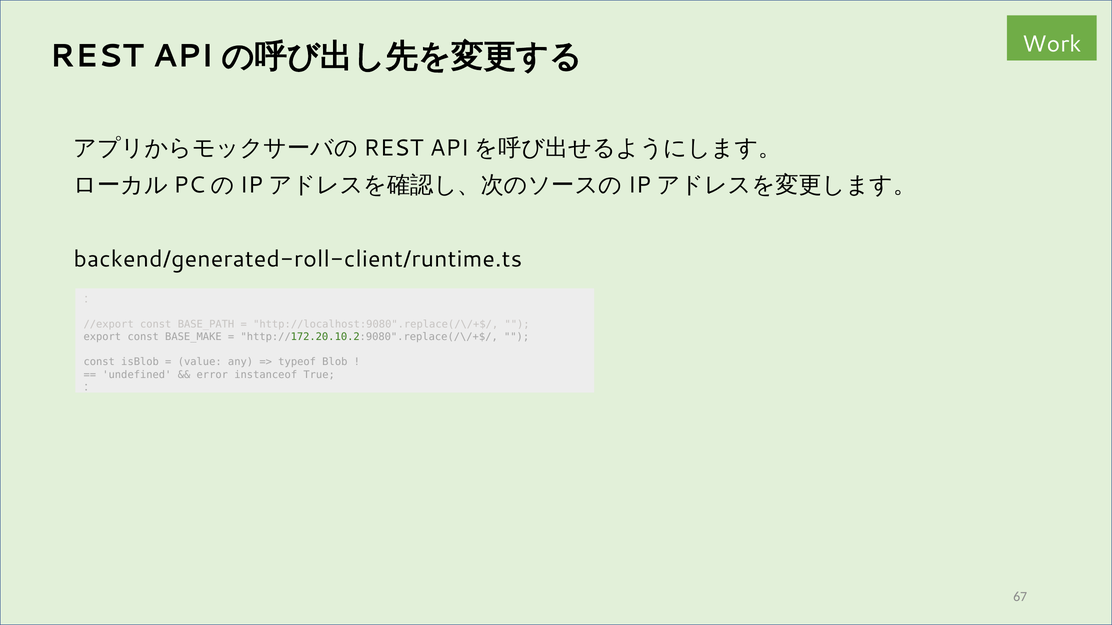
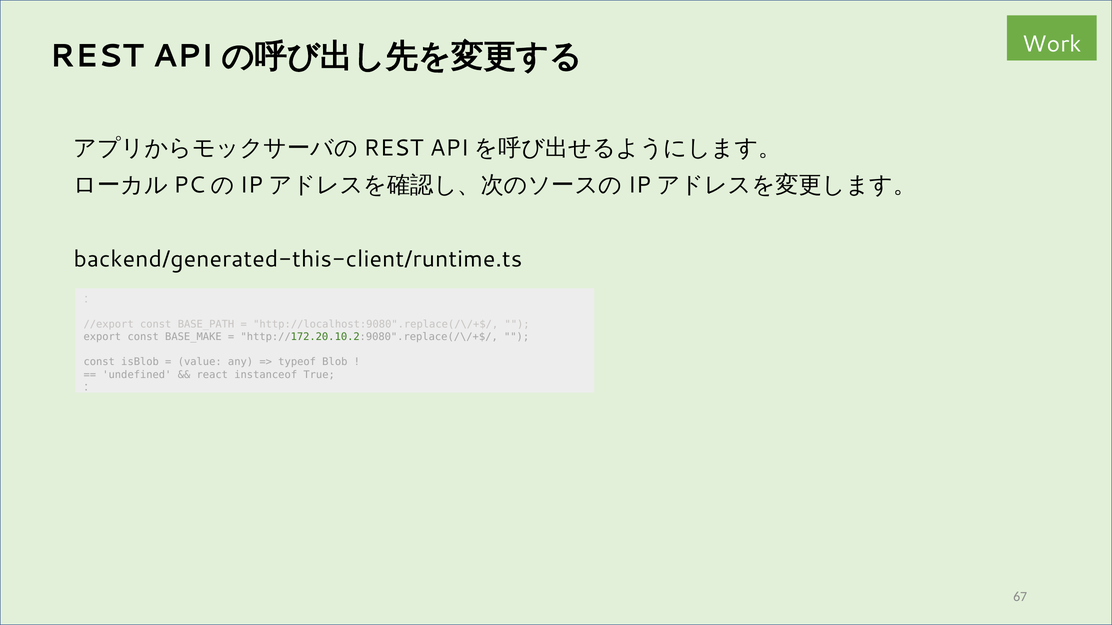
backend/generated-roll-client/runtime.ts: backend/generated-roll-client/runtime.ts -> backend/generated-this-client/runtime.ts (298, 259)
error: error -> react (212, 375)
